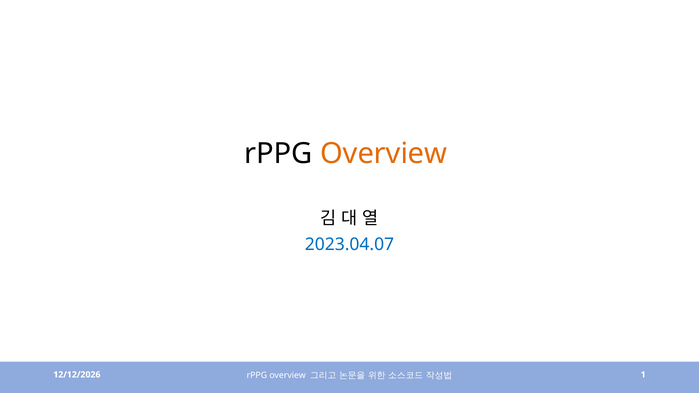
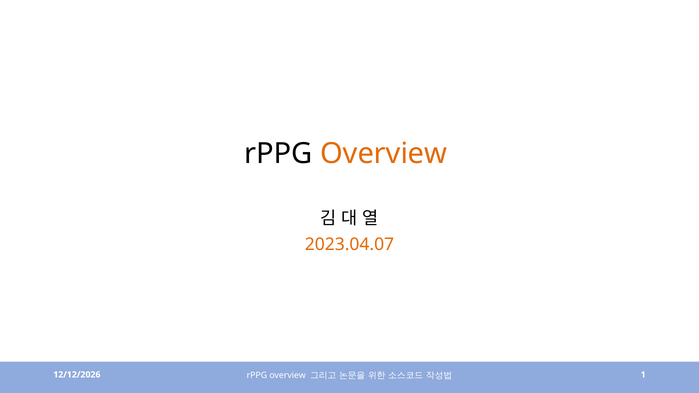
2023.04.07 colour: blue -> orange (349, 245)
